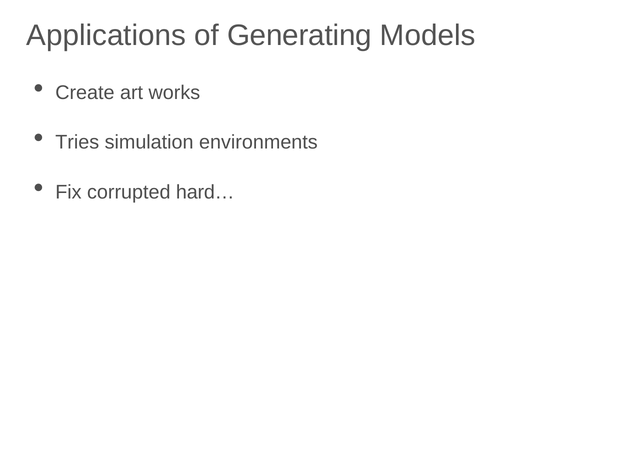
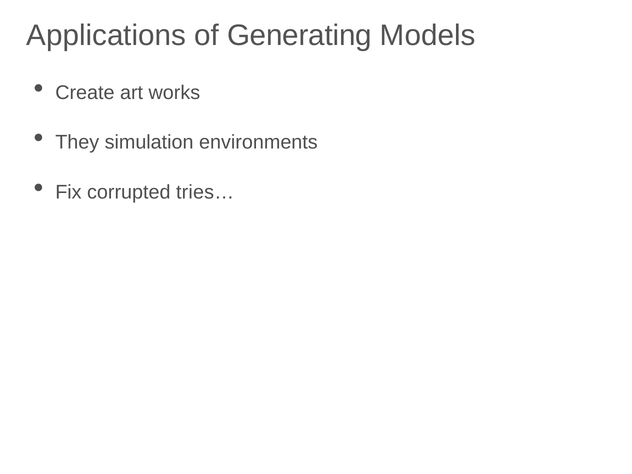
Tries: Tries -> They (77, 142)
hard…: hard… -> tries… (205, 192)
